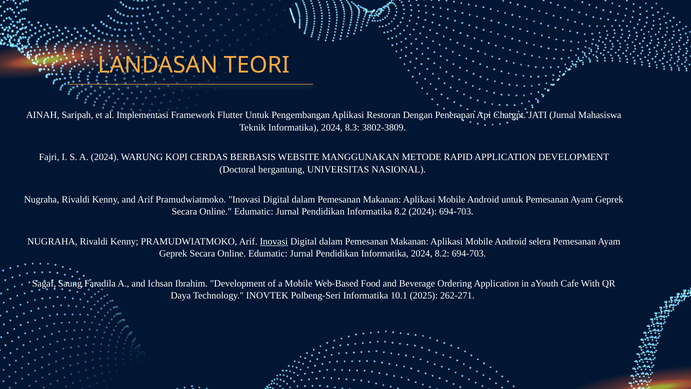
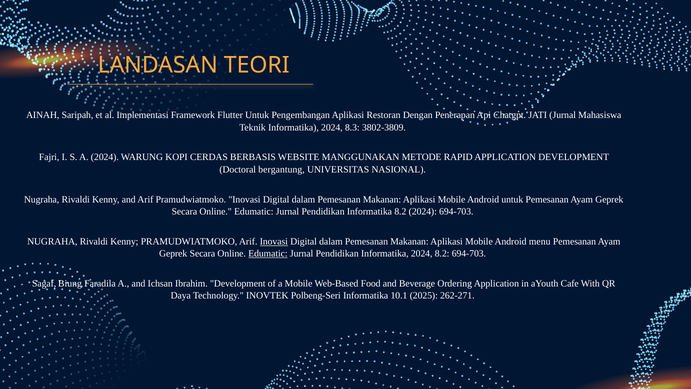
selera: selera -> menu (540, 241)
Edumatic underline: none -> present (268, 254)
Saung: Saung -> Biung (70, 283)
